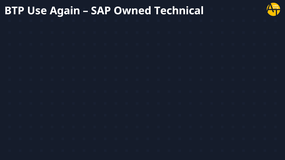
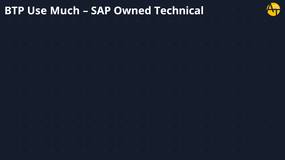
Again: Again -> Much (65, 11)
